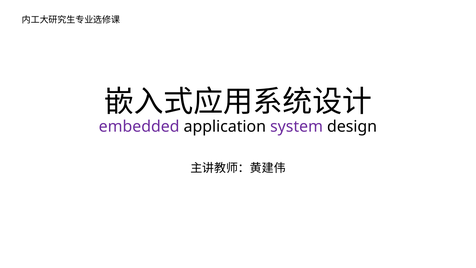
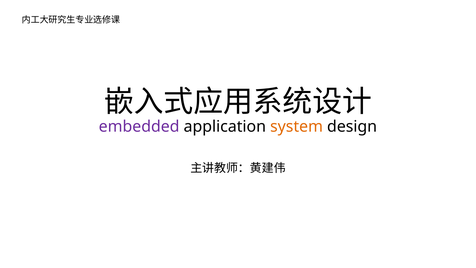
system colour: purple -> orange (297, 127)
